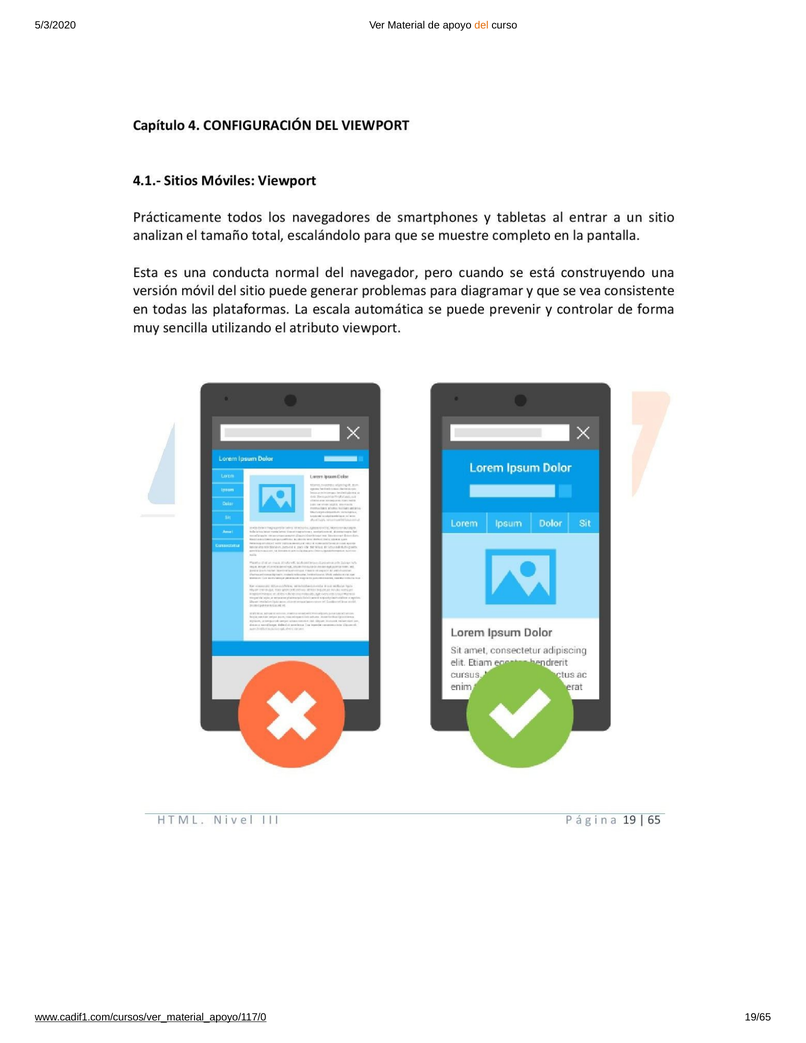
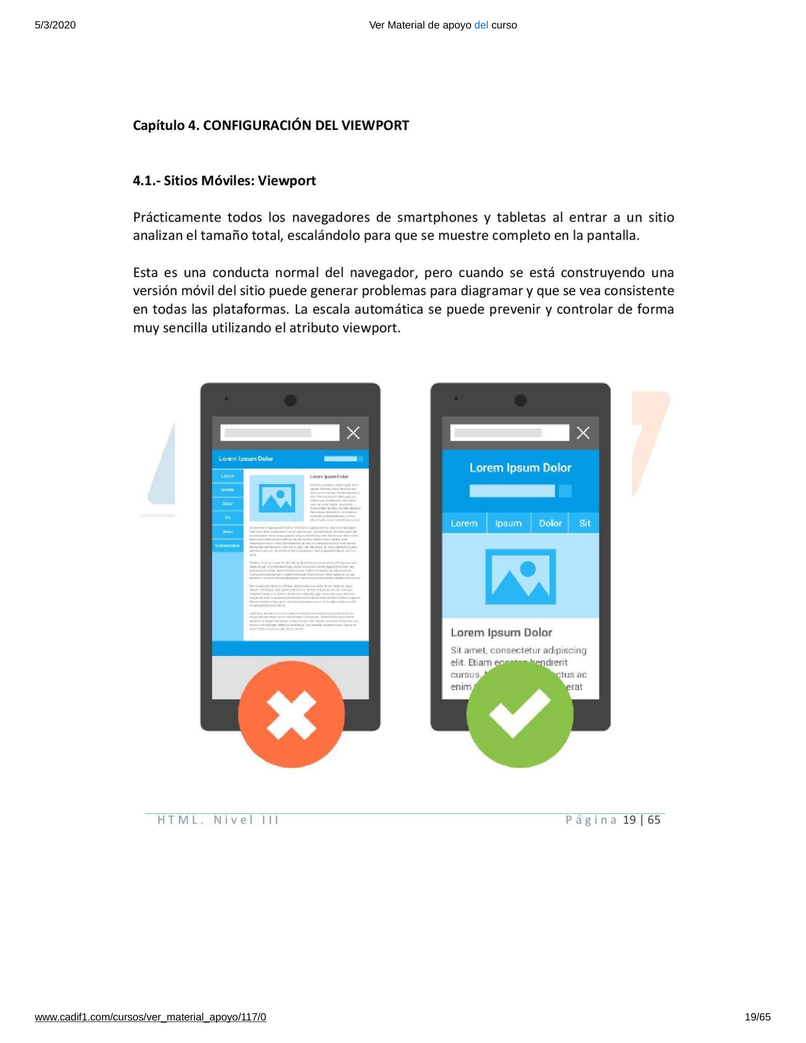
del colour: orange -> blue (481, 25)
